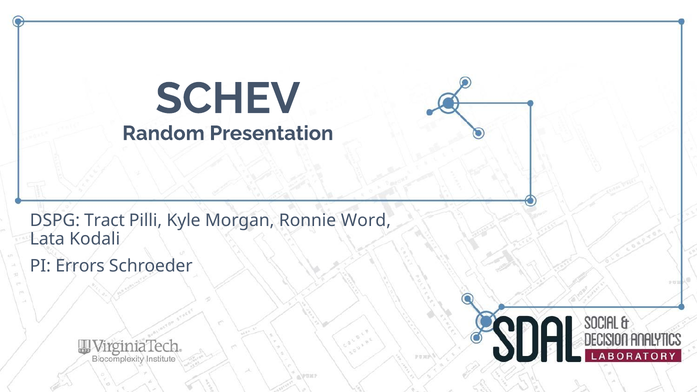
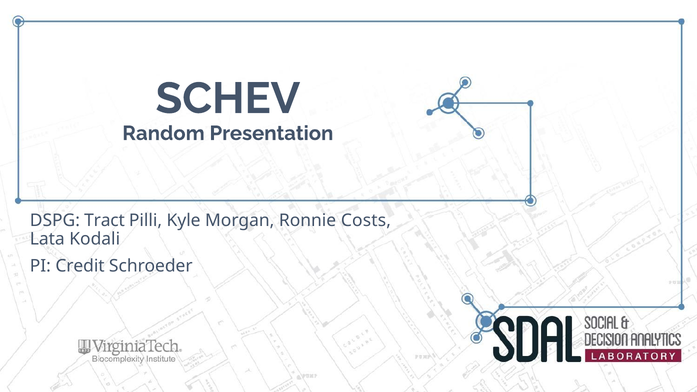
Word: Word -> Costs (366, 220)
Errors: Errors -> Credit (80, 266)
